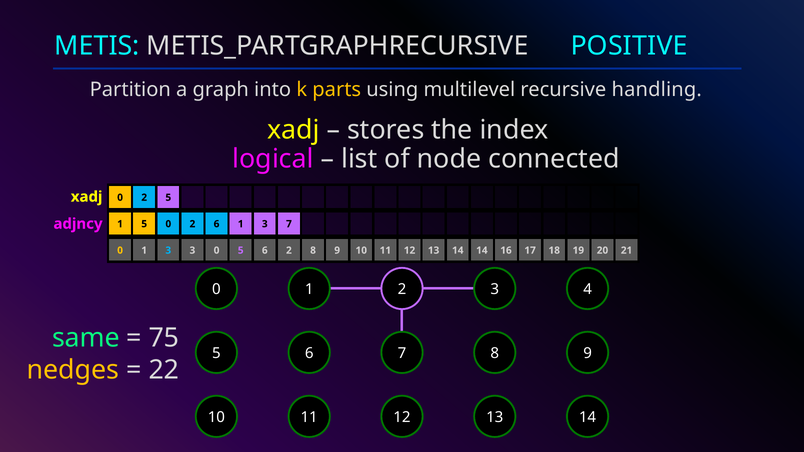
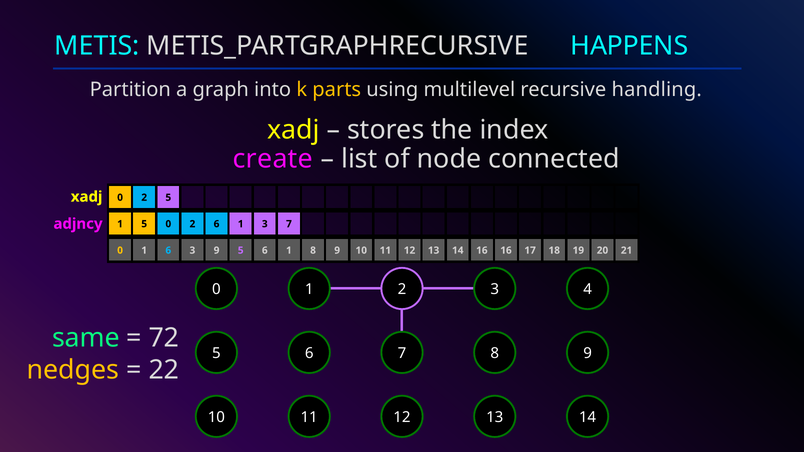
POSITIVE: POSITIVE -> HAPPENS (629, 46)
logical: logical -> create (273, 159)
0 1 3: 3 -> 6 (168, 251)
3 0: 0 -> 9 (217, 251)
5 6 2: 2 -> 1 (289, 251)
14 14: 14 -> 16 (482, 251)
75: 75 -> 72 (164, 338)
